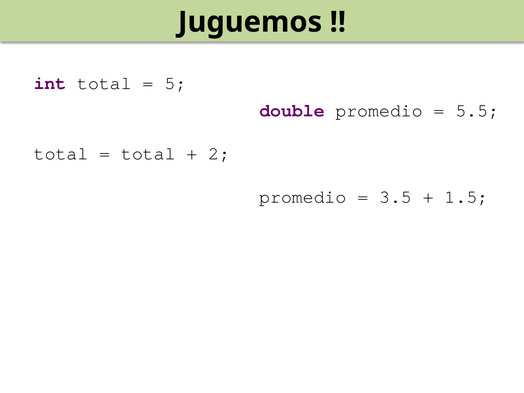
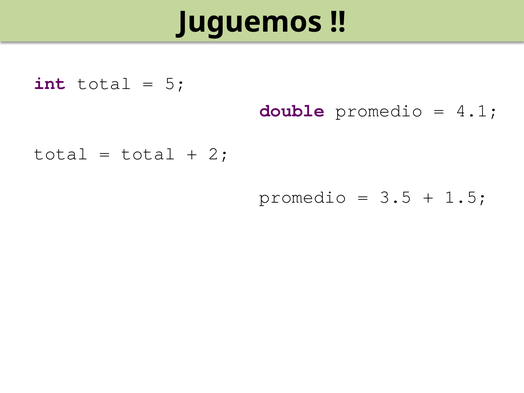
5.5: 5.5 -> 4.1 (477, 111)
